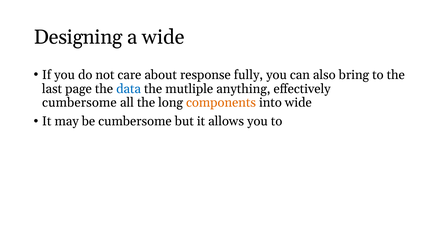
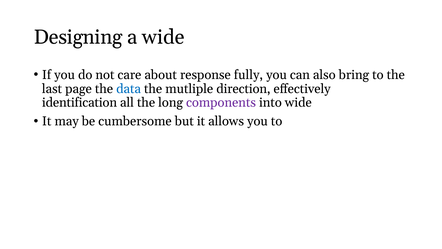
anything: anything -> direction (243, 89)
cumbersome: cumbersome -> identification (80, 103)
components colour: orange -> purple (221, 103)
